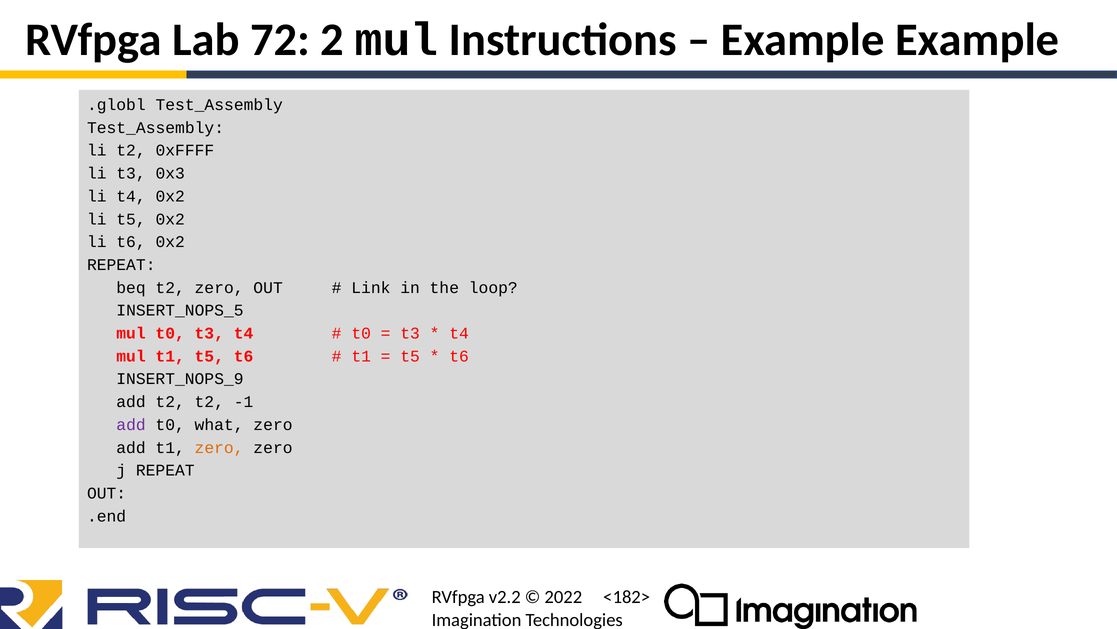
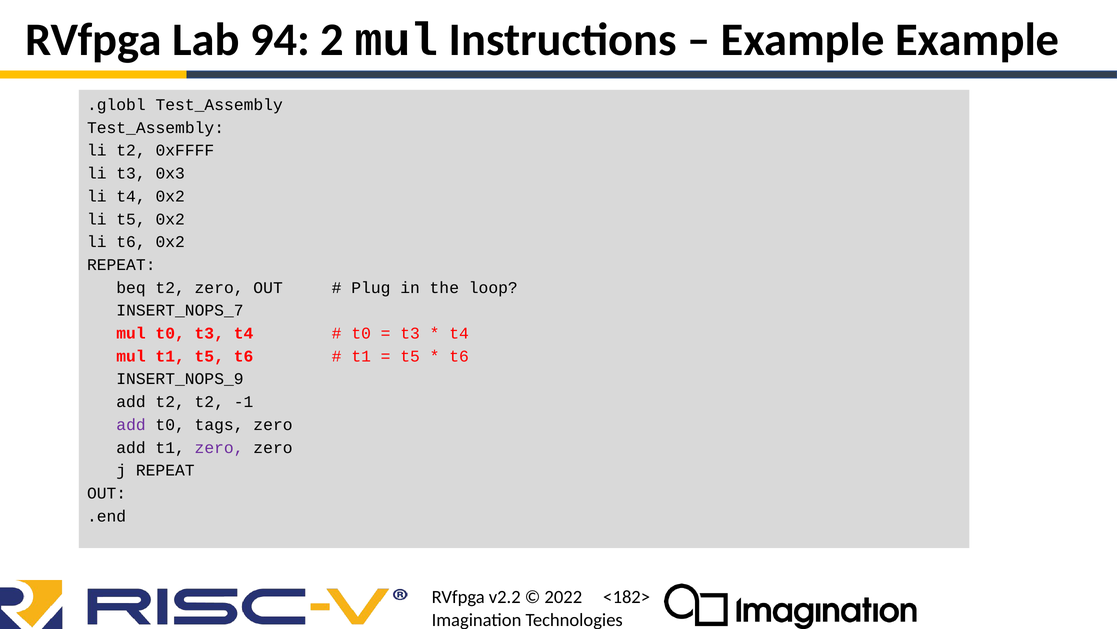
72: 72 -> 94 (280, 40)
Link: Link -> Plug (371, 287)
INSERT_NOPS_5: INSERT_NOPS_5 -> INSERT_NOPS_7 (180, 310)
what: what -> tags (219, 424)
zero colour: orange -> purple (219, 447)
